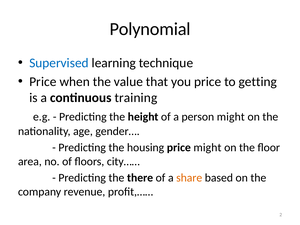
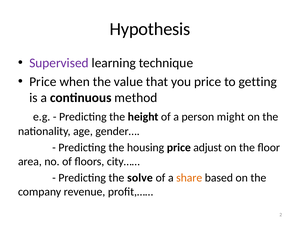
Polynomial: Polynomial -> Hypothesis (150, 29)
Supervised colour: blue -> purple (59, 63)
training: training -> method (136, 98)
price might: might -> adjust (208, 148)
there: there -> solve (140, 178)
